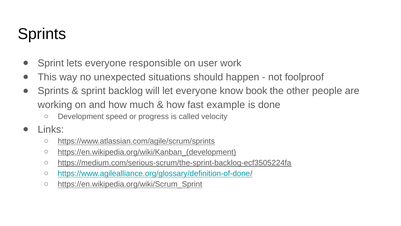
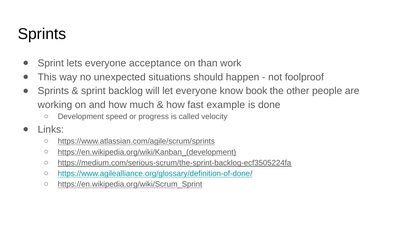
responsible: responsible -> acceptance (155, 63)
user: user -> than (208, 63)
